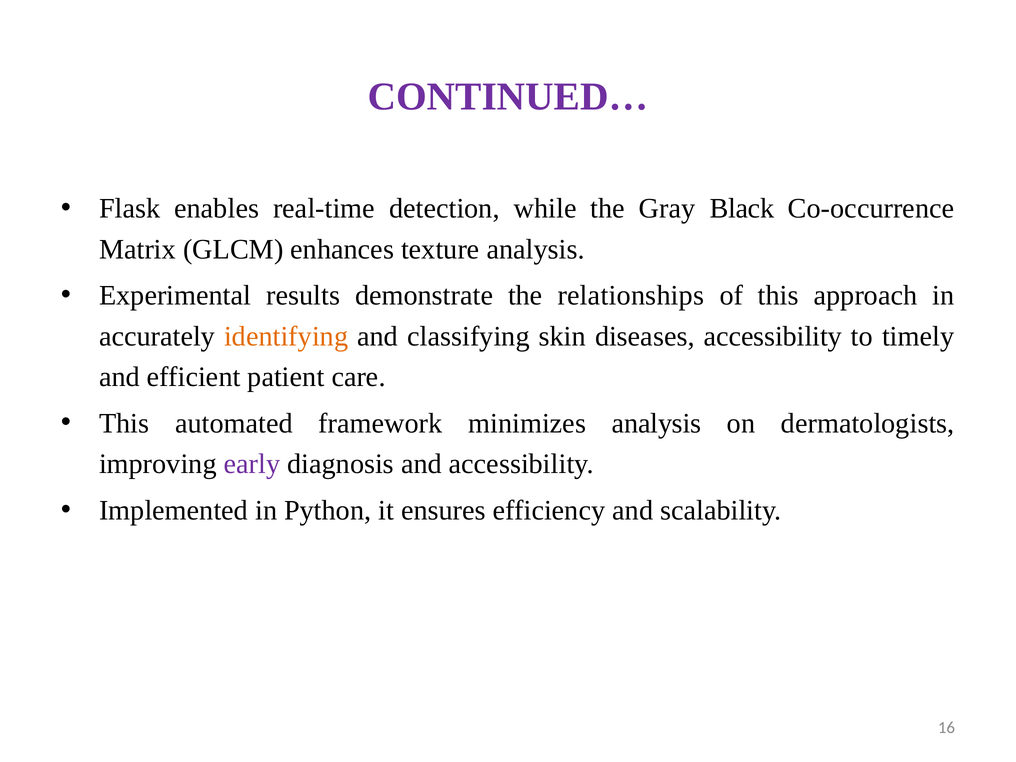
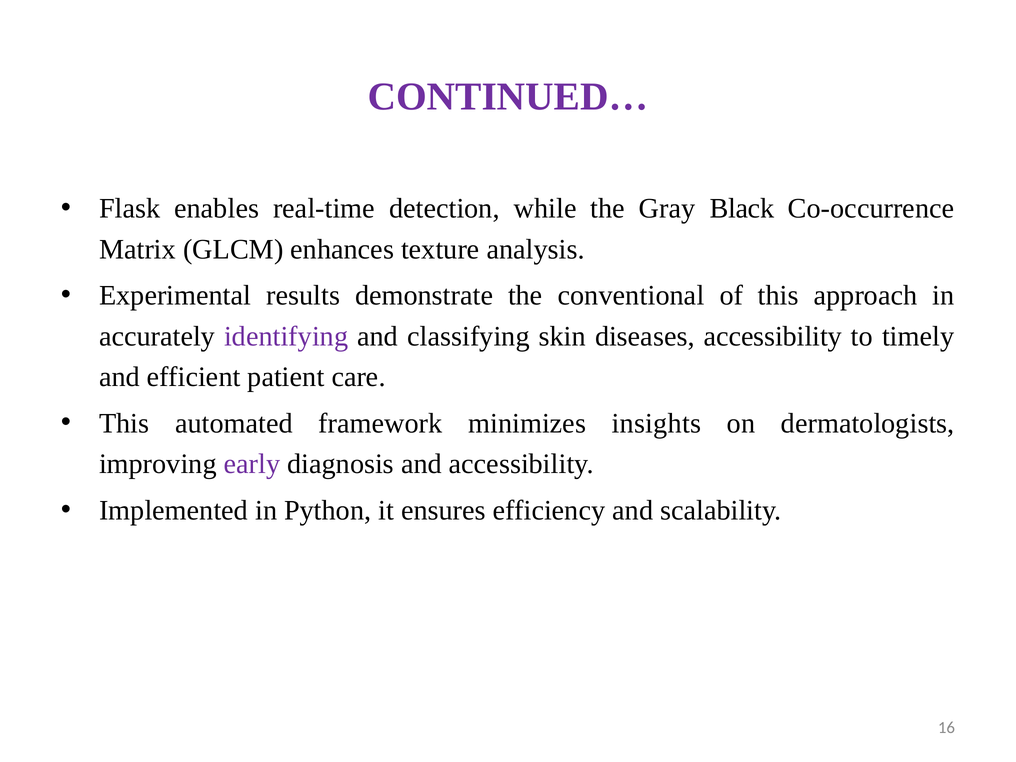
relationships: relationships -> conventional (631, 296)
identifying colour: orange -> purple (286, 336)
minimizes analysis: analysis -> insights (656, 423)
